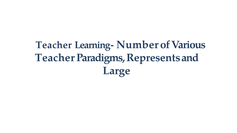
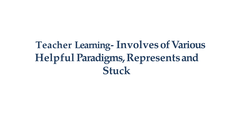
Number: Number -> Involves (138, 45)
Teacher: Teacher -> Helpful (55, 58)
Large: Large -> Stuck (117, 71)
